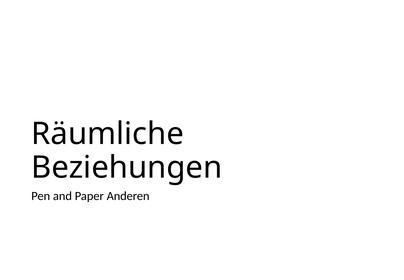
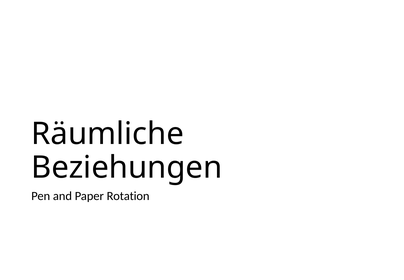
Anderen: Anderen -> Rotation (128, 196)
